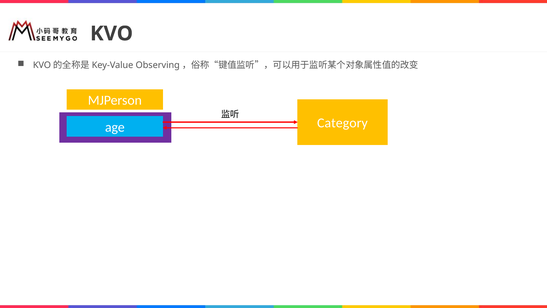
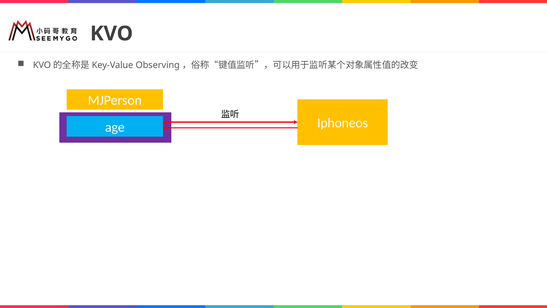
Category: Category -> Iphoneos (343, 123)
